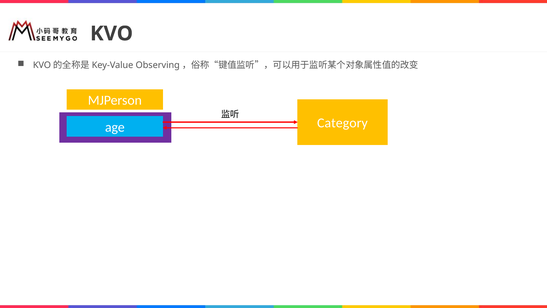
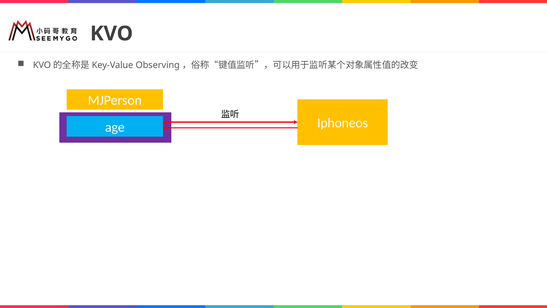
Category: Category -> Iphoneos (343, 123)
